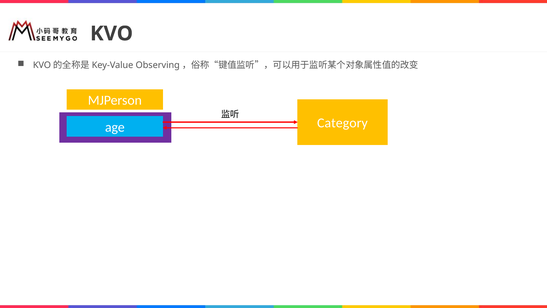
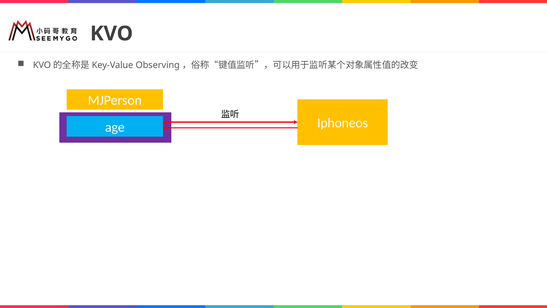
Category: Category -> Iphoneos (343, 123)
